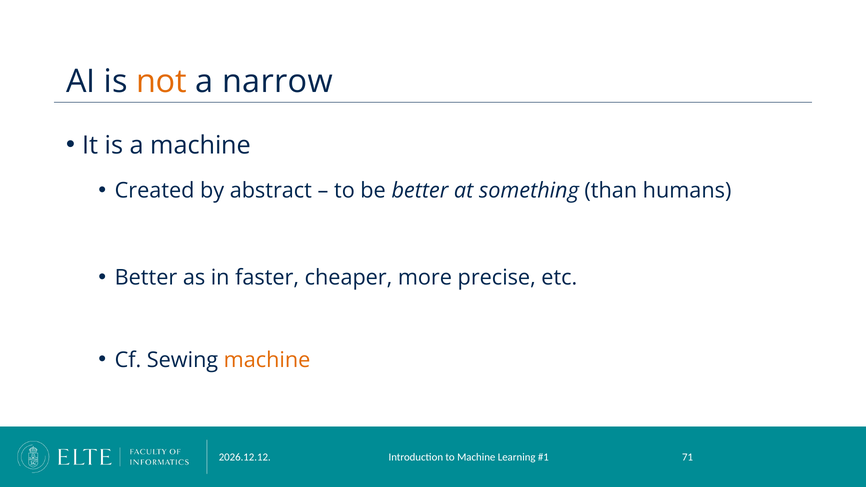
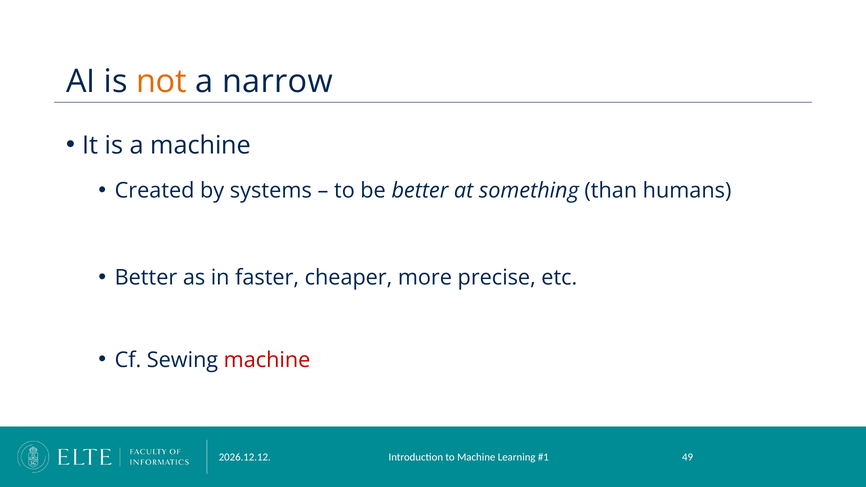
abstract: abstract -> systems (271, 191)
machine colour: orange -> red (267, 360)
71: 71 -> 49 (688, 457)
